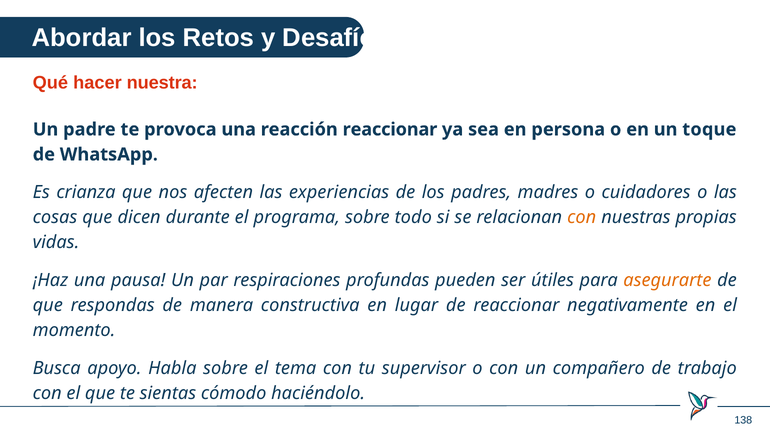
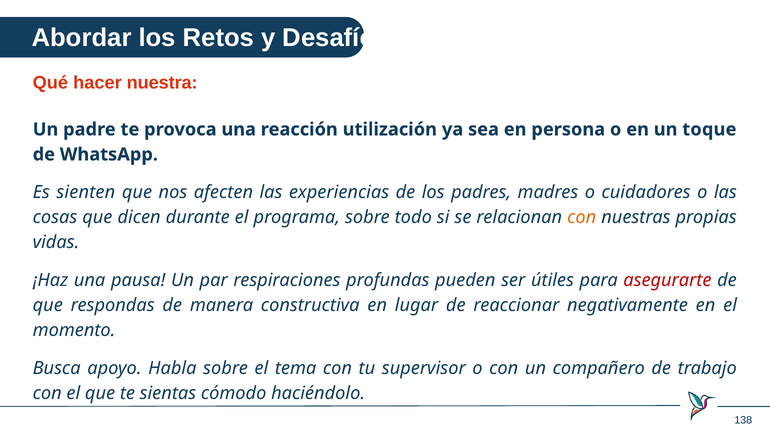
reacción reaccionar: reaccionar -> utilización (390, 129)
crianza: crianza -> sienten (86, 192)
asegurarte colour: orange -> red (667, 280)
